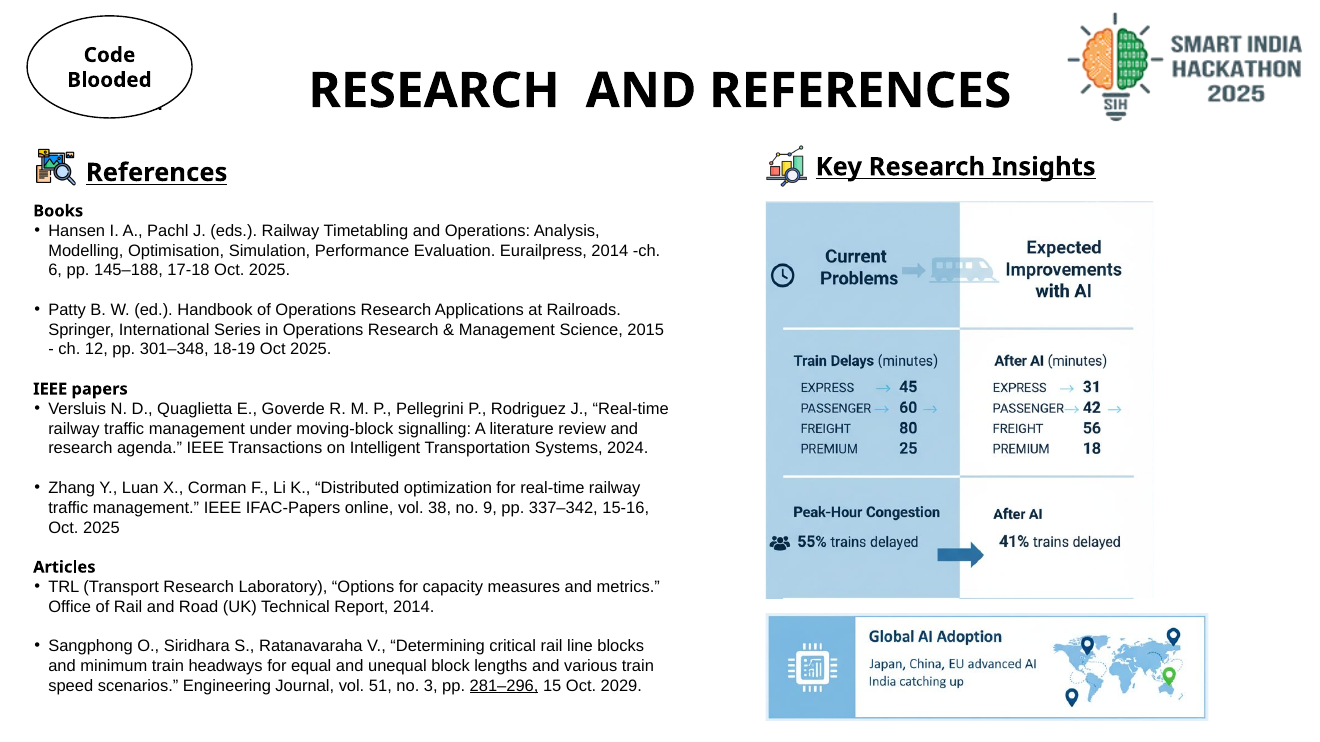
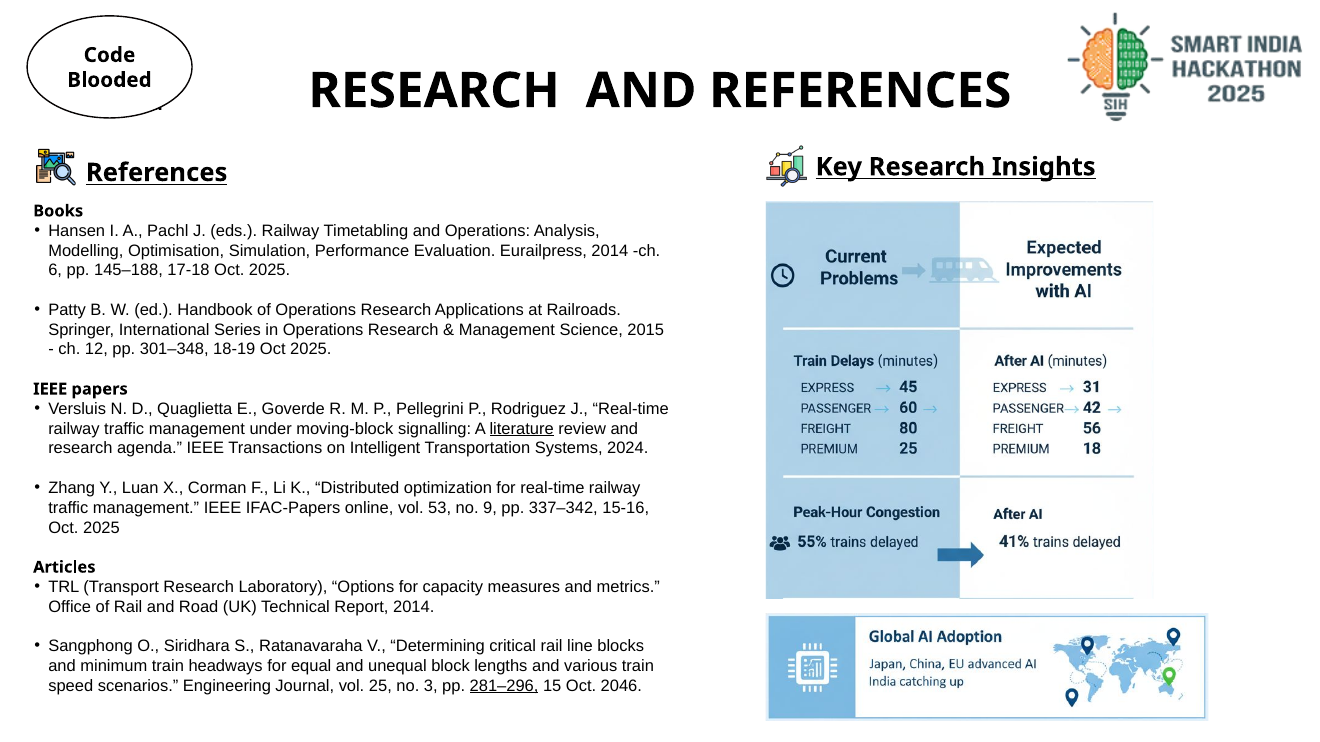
literature underline: none -> present (522, 429)
38: 38 -> 53 (440, 508)
51: 51 -> 25 (380, 686)
2029: 2029 -> 2046 (621, 686)
